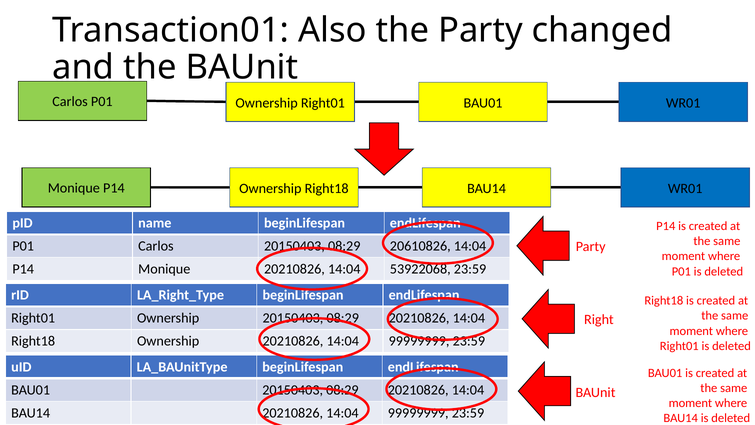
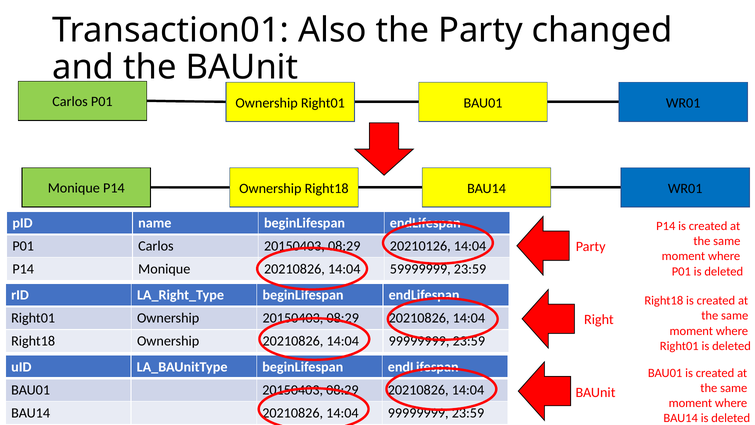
20610826: 20610826 -> 20210126 (420, 246)
53922068: 53922068 -> 59999999 (420, 269)
